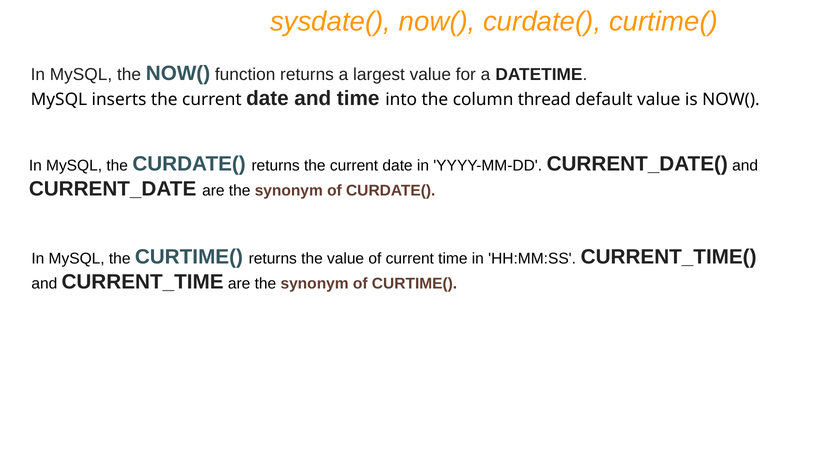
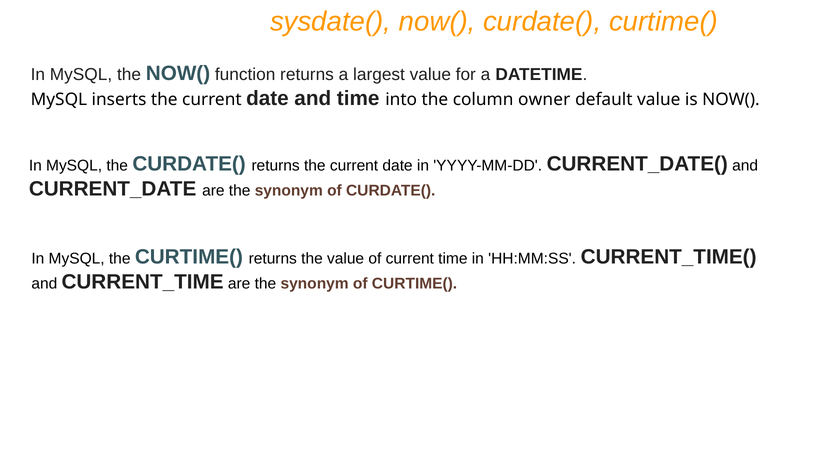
thread: thread -> owner (544, 99)
